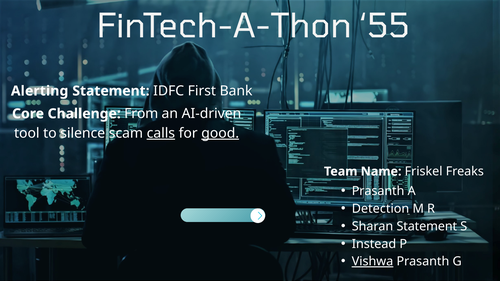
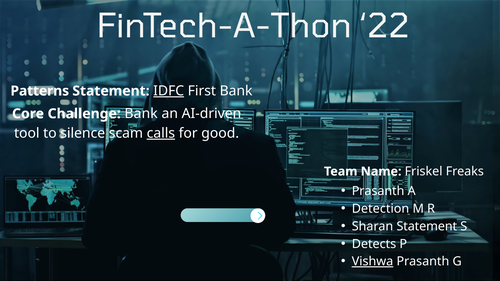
55: 55 -> 22 (384, 26)
Alerting: Alerting -> Patterns (40, 91)
IDFC underline: none -> present (169, 91)
Challenge From: From -> Bank (141, 114)
good underline: present -> none (220, 133)
Instead: Instead -> Detects (374, 244)
